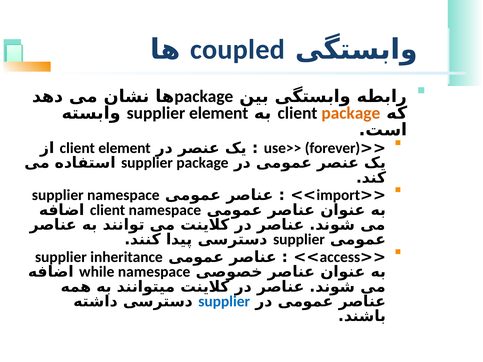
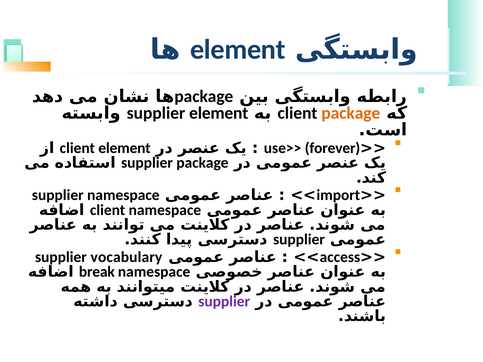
coupled: coupled -> element (238, 49)
inheritance: inheritance -> vocabulary (126, 257)
while: while -> break (97, 272)
supplier colour: blue -> purple (224, 302)
